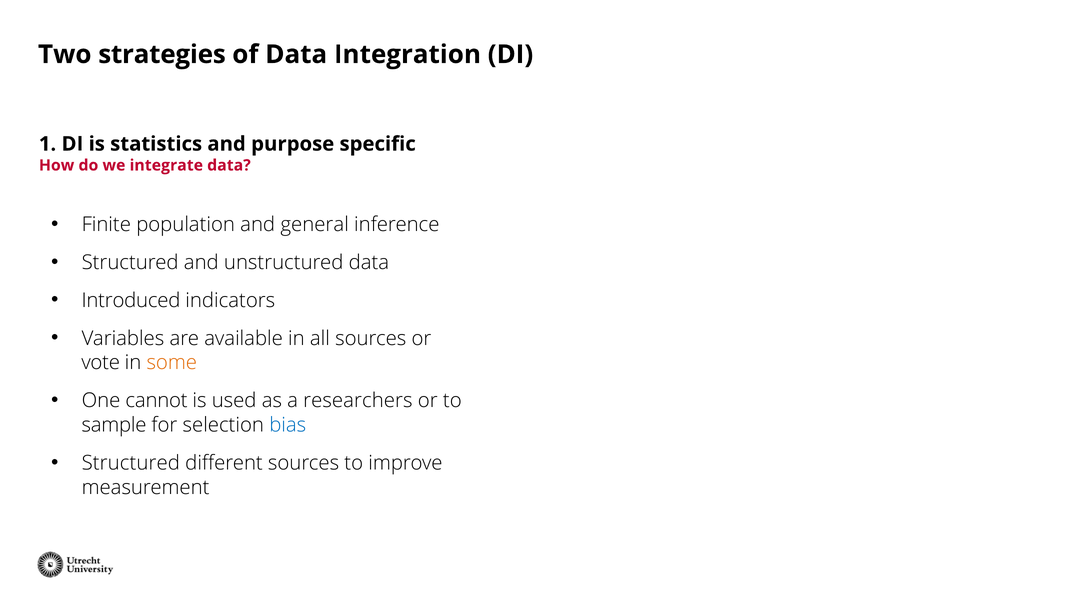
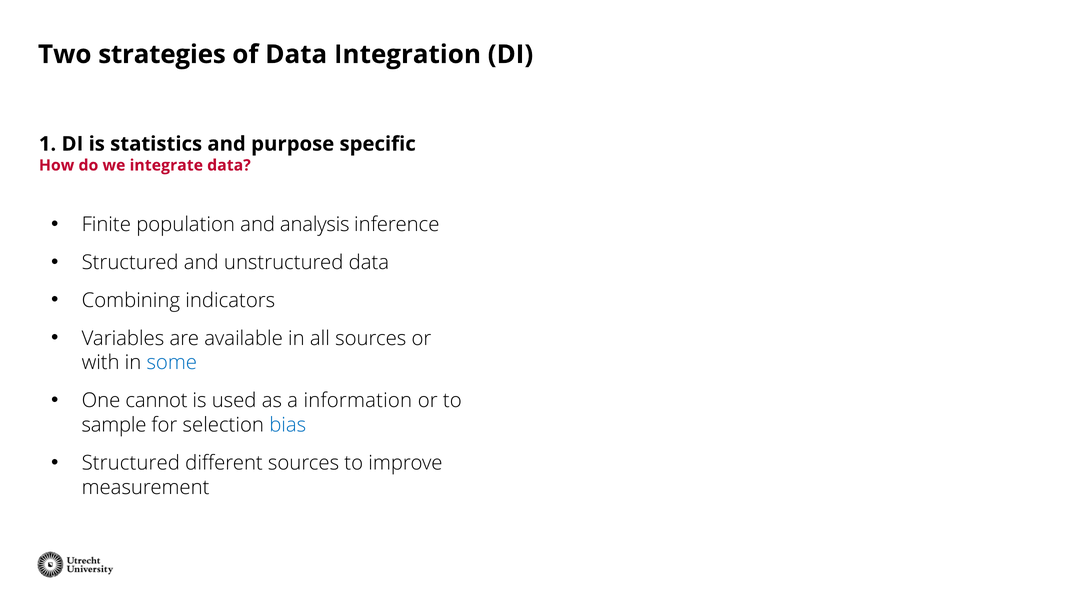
general: general -> analysis (315, 225)
Introduced: Introduced -> Combining (131, 301)
vote: vote -> with (101, 363)
some colour: orange -> blue (172, 363)
researchers: researchers -> information (358, 401)
